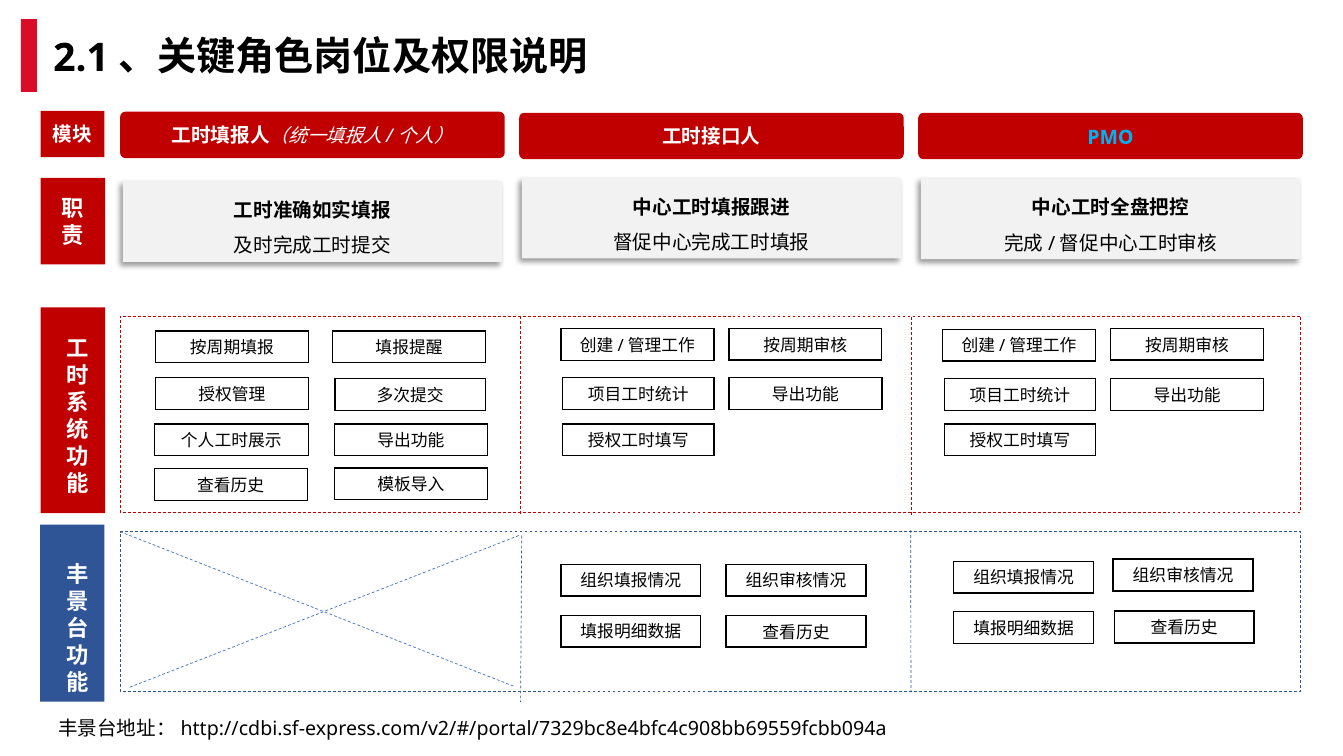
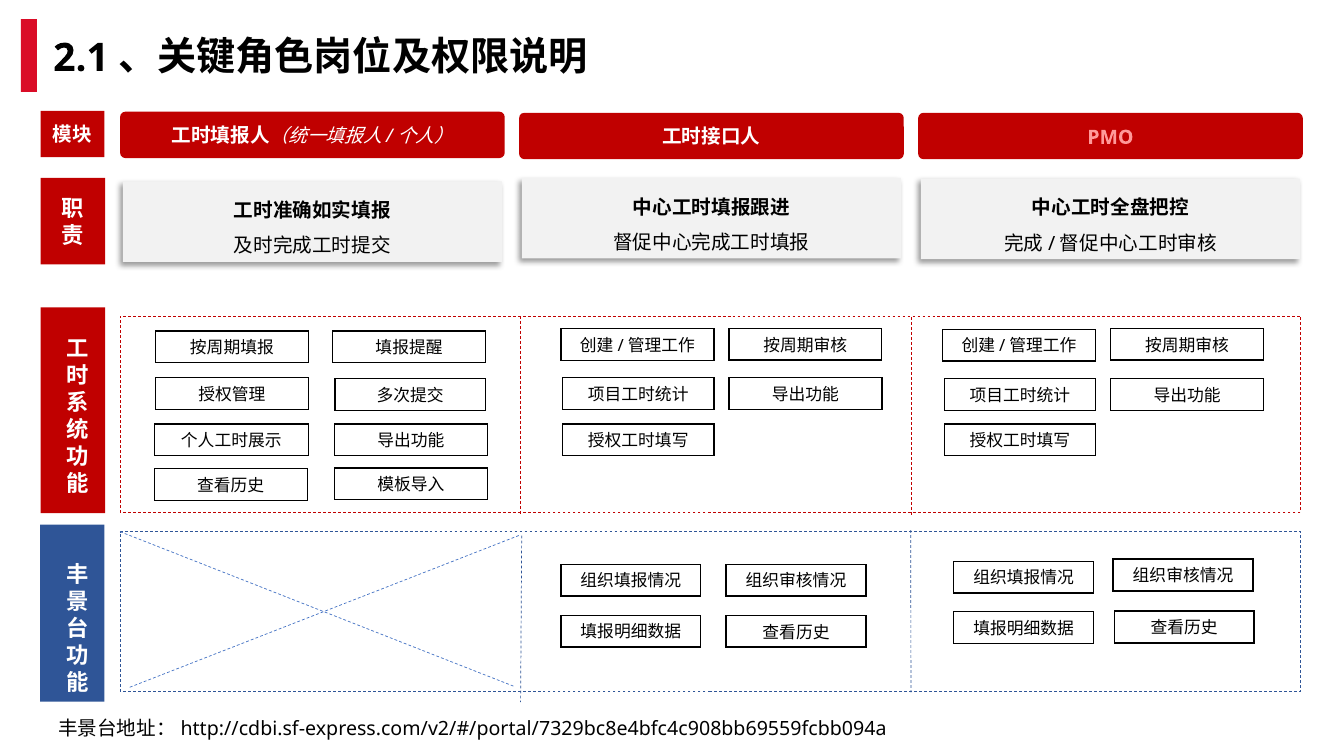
PMO colour: light blue -> pink (1110, 137)
